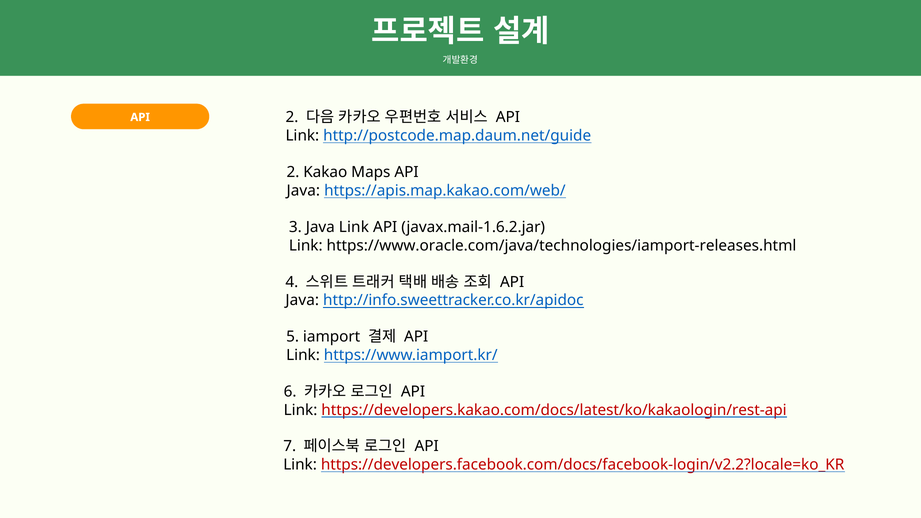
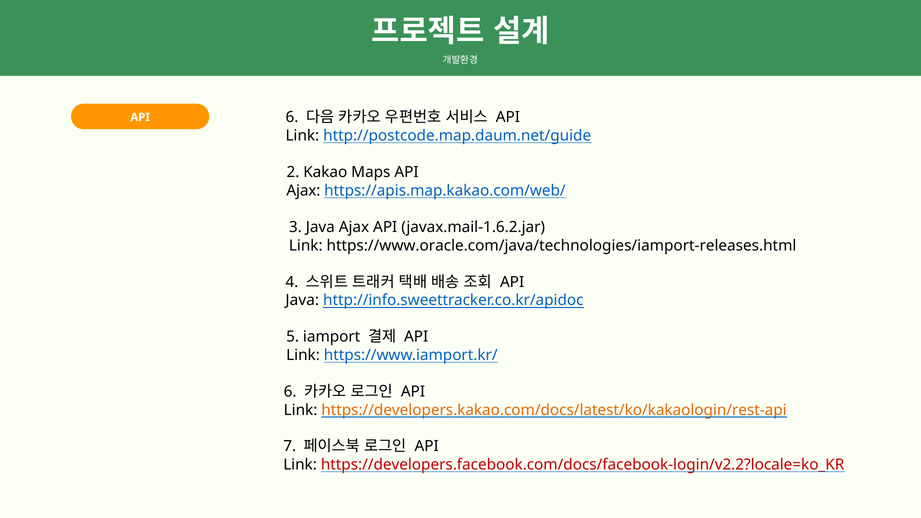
API 2: 2 -> 6 (292, 117)
Java: Java -> Ajax (303, 191)
Java Link: Link -> Ajax (354, 227)
https://developers.kakao.com/docs/latest/ko/kakaologin/rest-api colour: red -> orange (554, 410)
